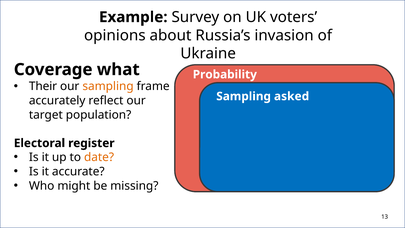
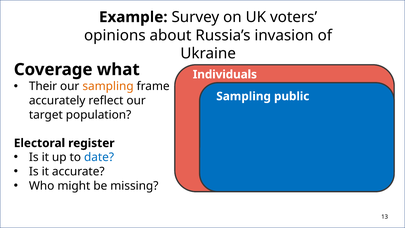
Probability: Probability -> Individuals (225, 74)
asked: asked -> public (292, 96)
date colour: orange -> blue (99, 157)
